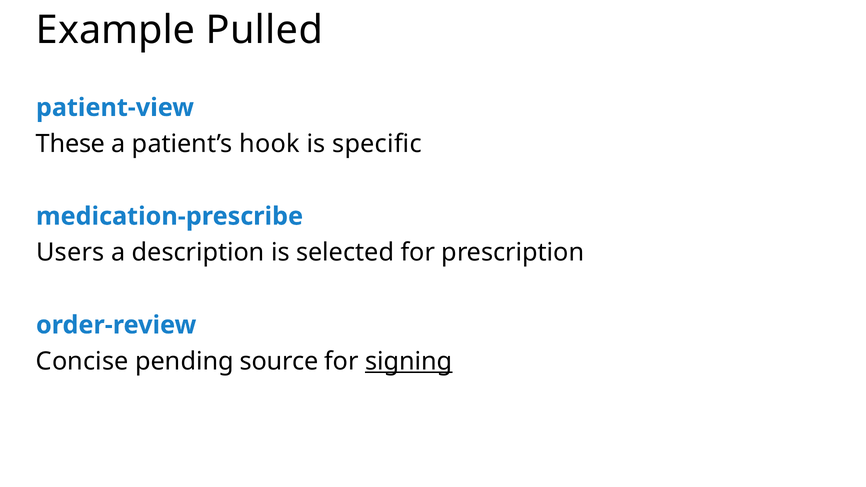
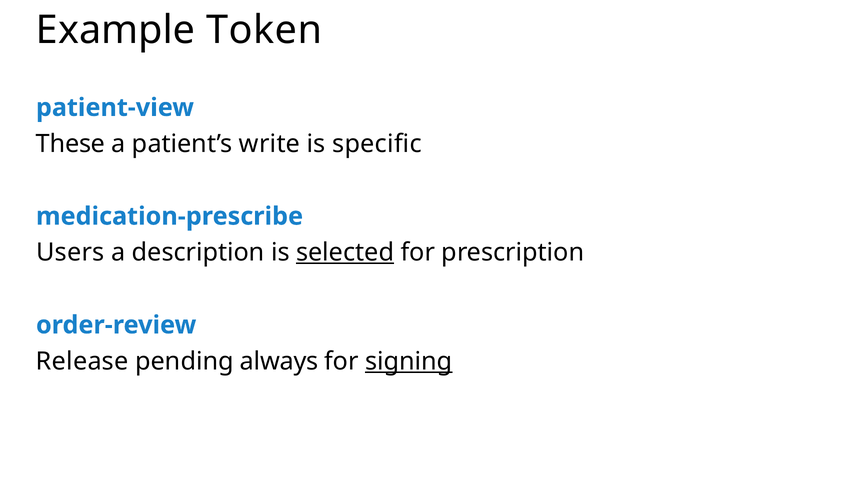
Pulled: Pulled -> Token (264, 30)
hook: hook -> write (270, 144)
selected underline: none -> present (345, 253)
Concise: Concise -> Release (82, 361)
source: source -> always (279, 361)
